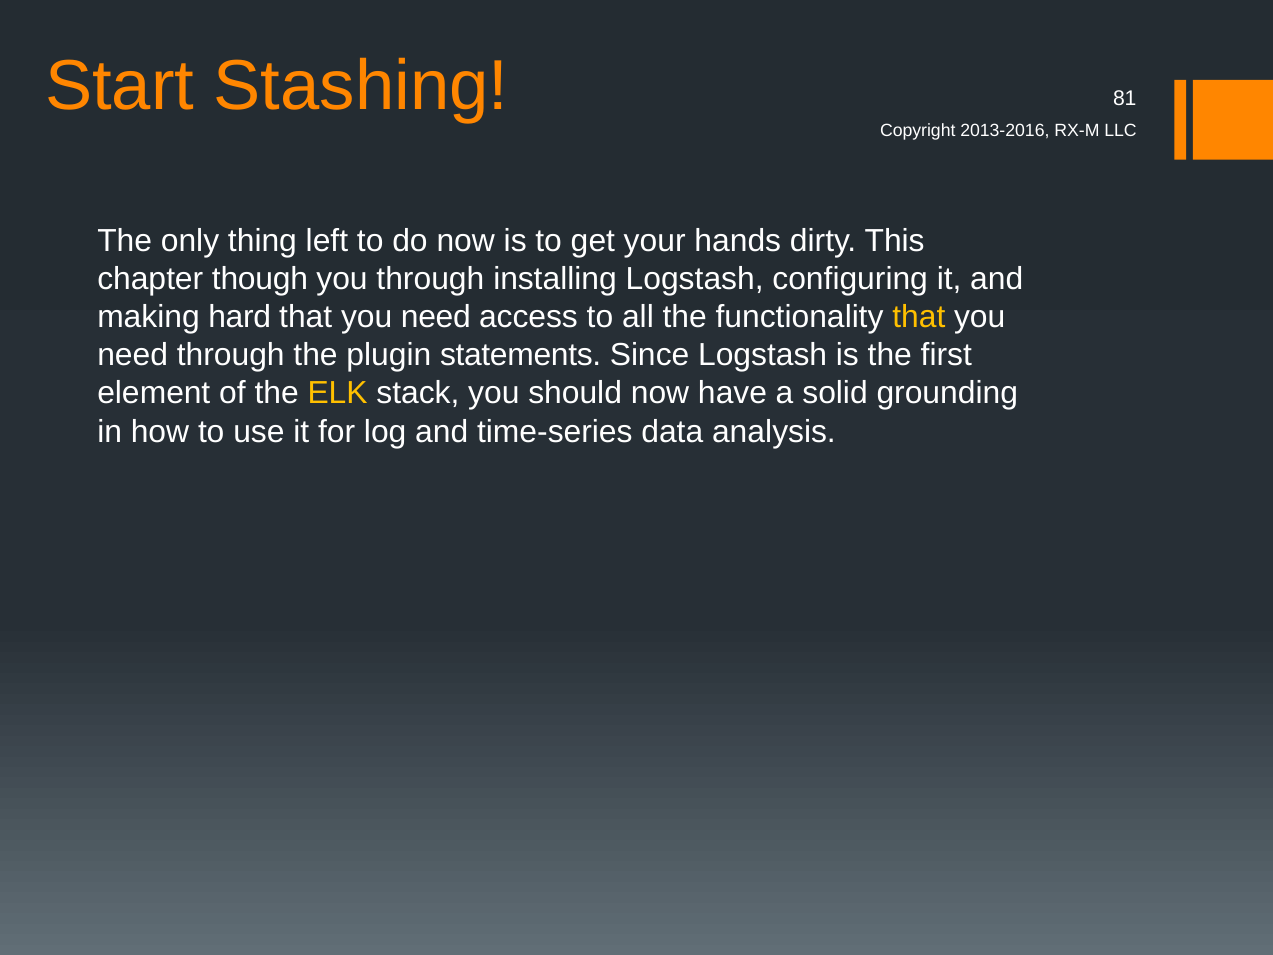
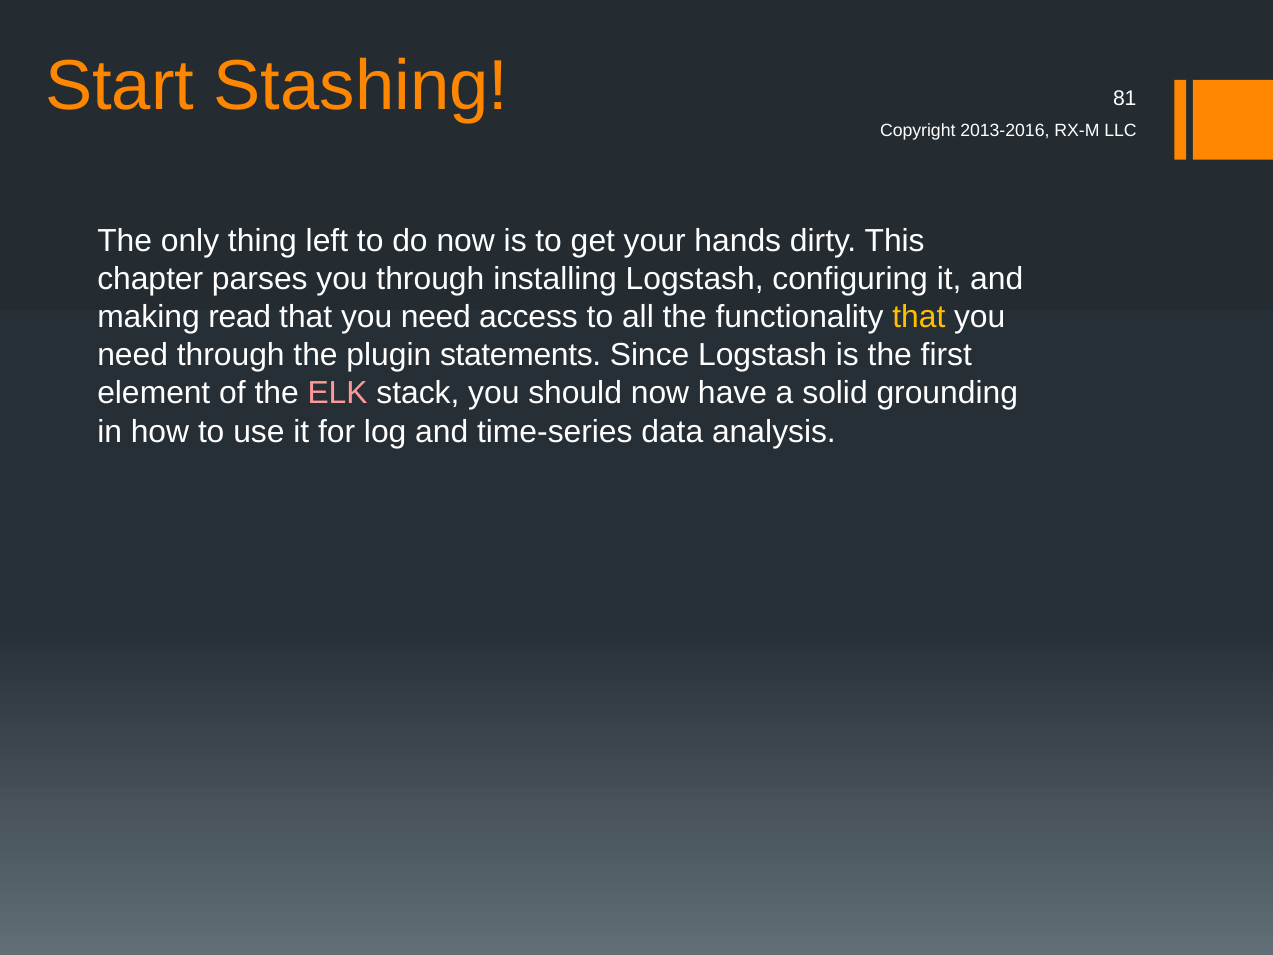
though: though -> parses (260, 279)
hard: hard -> read (240, 317)
ELK colour: yellow -> pink (338, 393)
